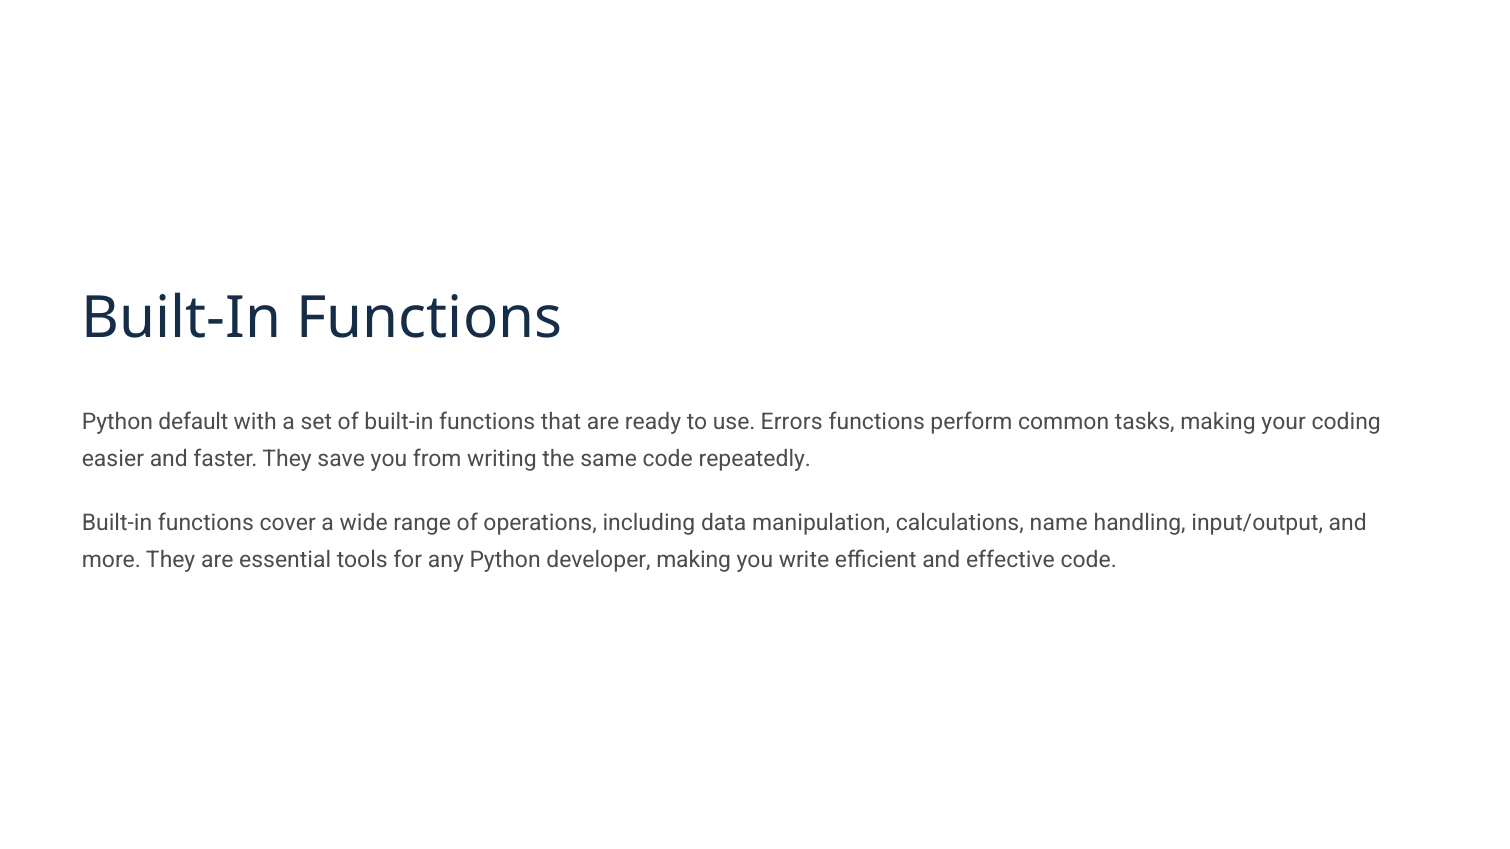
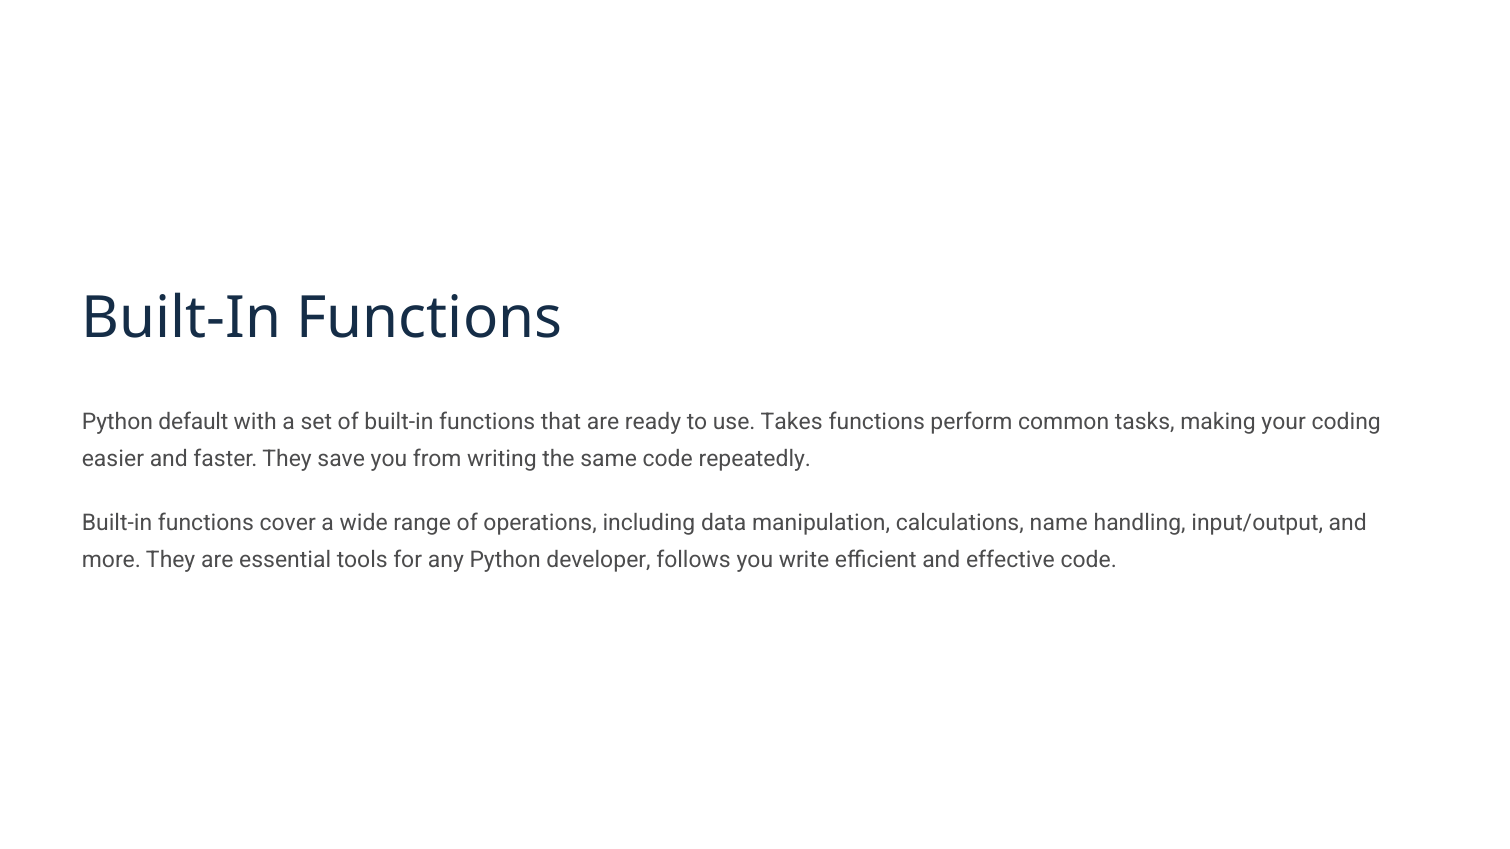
Errors: Errors -> Takes (792, 422)
developer making: making -> follows (694, 560)
